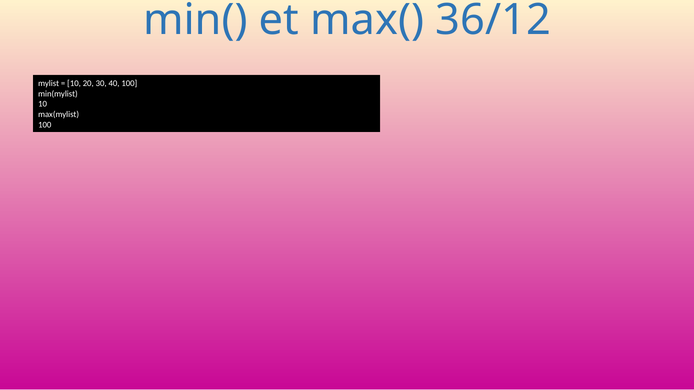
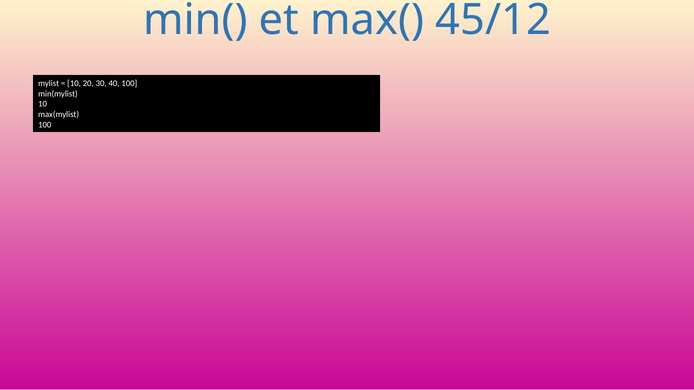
36/12: 36/12 -> 45/12 (493, 20)
